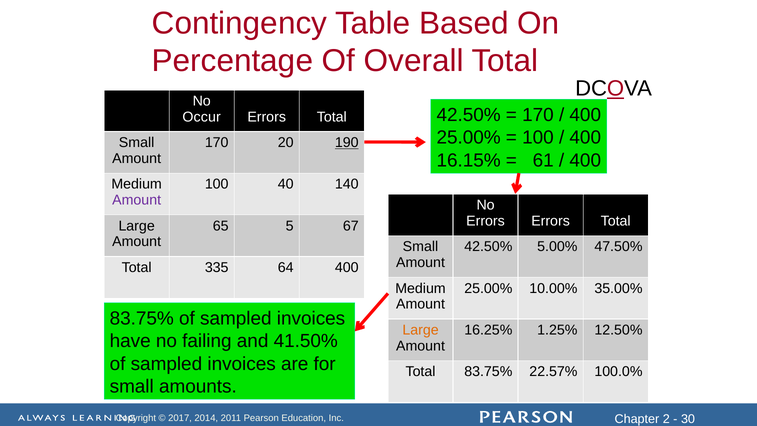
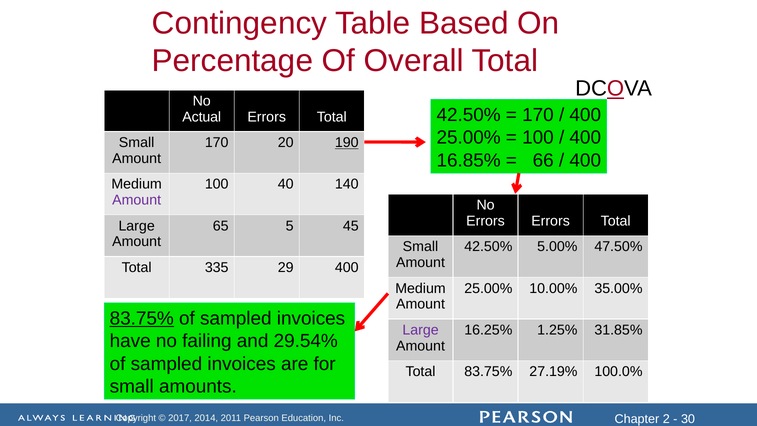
Occur: Occur -> Actual (202, 117)
16.15%: 16.15% -> 16.85% (469, 160)
61: 61 -> 66 (543, 160)
67: 67 -> 45 (351, 226)
64: 64 -> 29 (286, 267)
83.75% underline: none -> present (142, 318)
Large colour: orange -> purple (421, 330)
12.50%: 12.50% -> 31.85% (618, 330)
41.50%: 41.50% -> 29.54% (306, 341)
22.57%: 22.57% -> 27.19% (553, 371)
